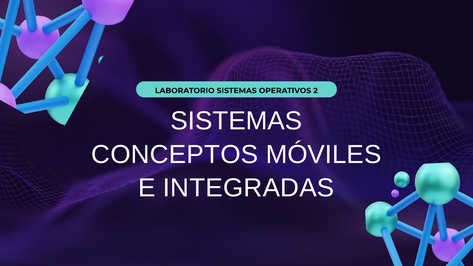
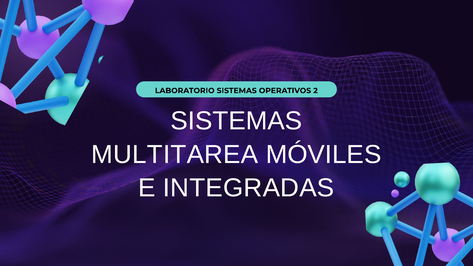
CONCEPTOS: CONCEPTOS -> MULTITAREA (175, 155)
